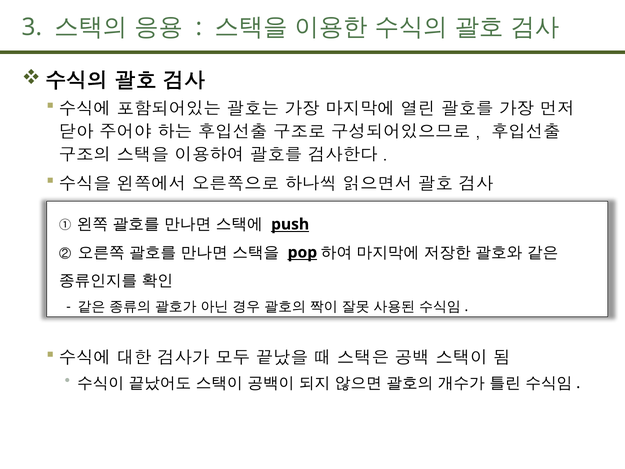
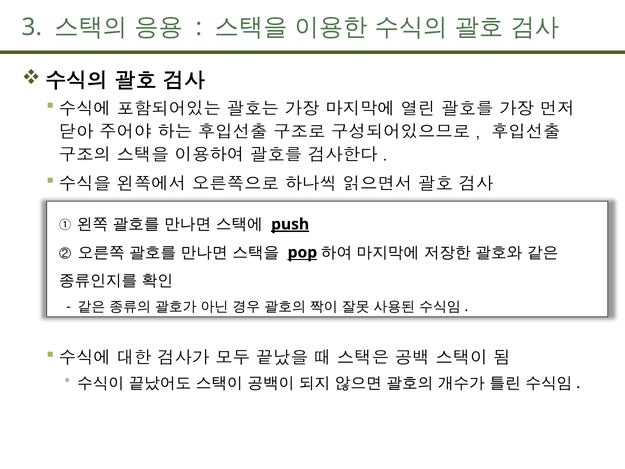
push underline: none -> present (290, 224)
